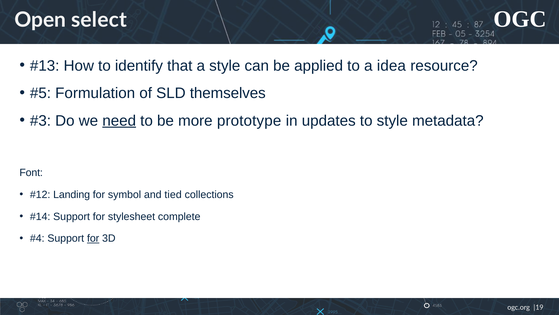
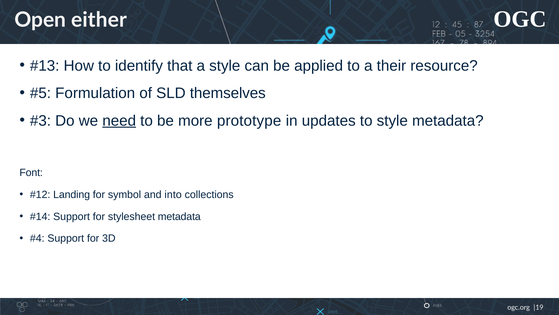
select: select -> either (99, 20)
idea: idea -> their (391, 66)
tied: tied -> into (173, 194)
stylesheet complete: complete -> metadata (179, 216)
for underline: present -> none (93, 238)
